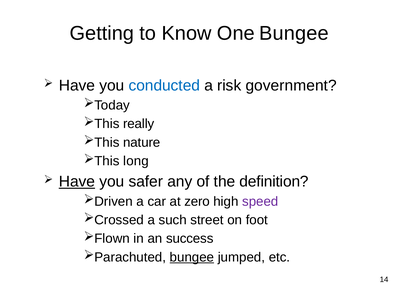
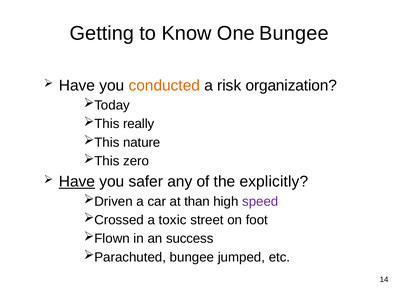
conducted colour: blue -> orange (164, 86)
government: government -> organization (291, 86)
long: long -> zero (136, 161)
definition: definition -> explicitly (274, 182)
zero: zero -> than (197, 202)
such: such -> toxic (173, 220)
bungee underline: present -> none (192, 257)
